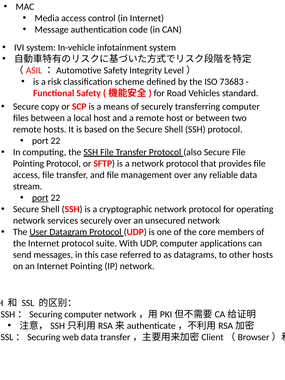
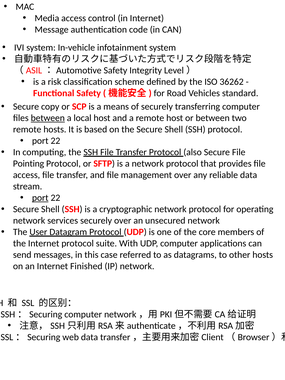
73683: 73683 -> 36262 (232, 82)
between underline: none -> present (48, 118)
Internet Pointing: Pointing -> Finished (86, 266)
